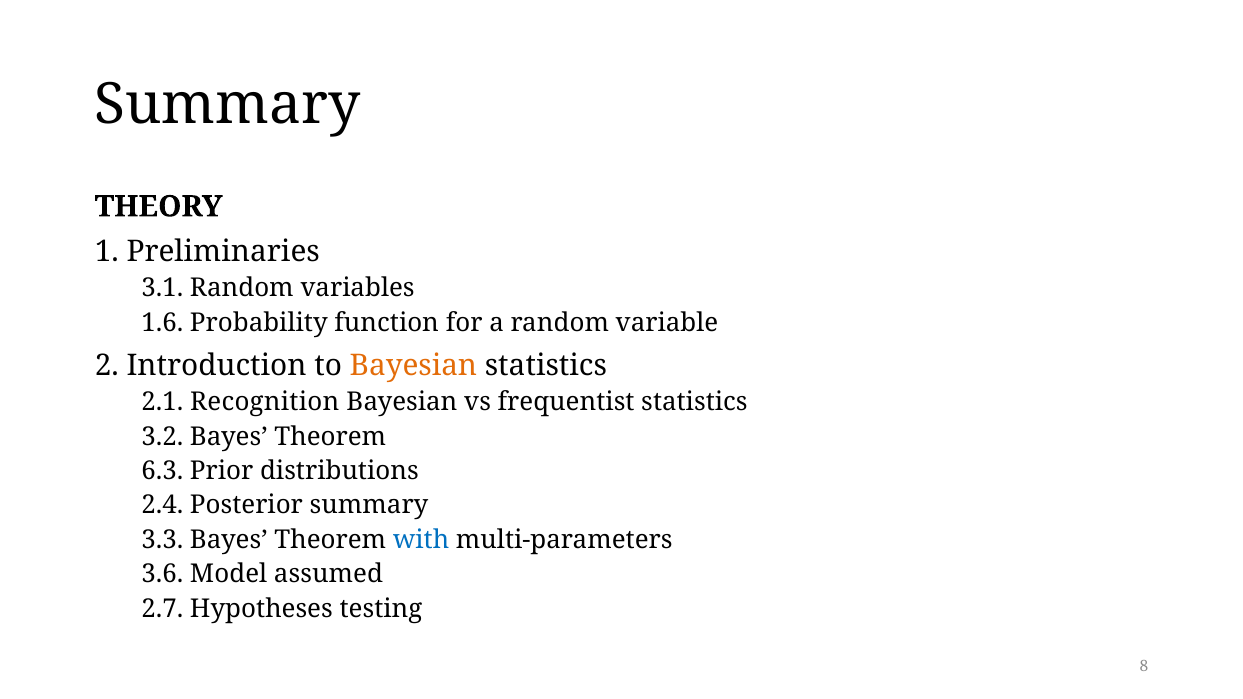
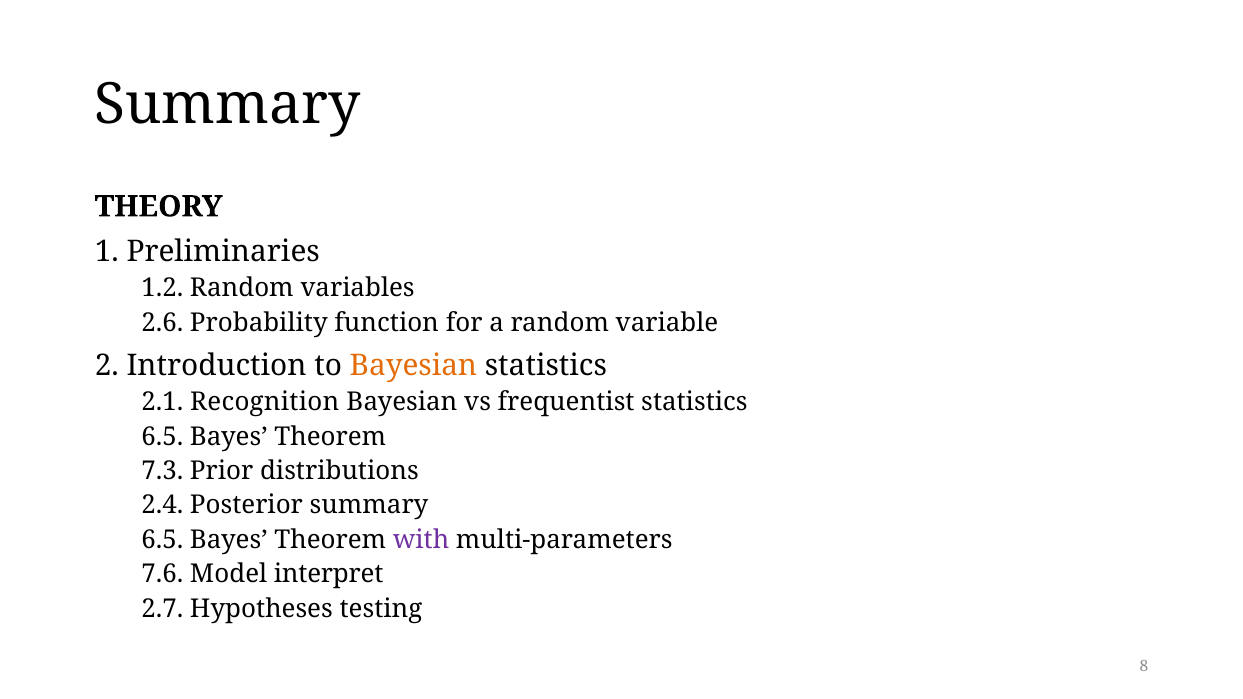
3.1: 3.1 -> 1.2 (162, 288)
1.6: 1.6 -> 2.6 (162, 323)
3.2: 3.2 -> 6.5 (162, 437)
6.3: 6.3 -> 7.3 (162, 471)
3.3: 3.3 -> 6.5 (162, 540)
with colour: blue -> purple (421, 540)
3.6: 3.6 -> 7.6 (162, 574)
assumed: assumed -> interpret (329, 574)
